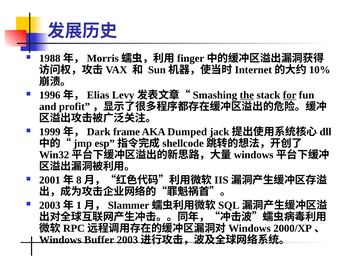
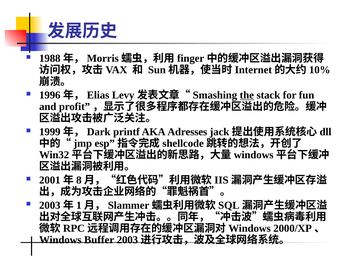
for underline: present -> none (290, 95)
frame: frame -> printf (126, 132)
Dumped: Dumped -> Adresses (187, 132)
